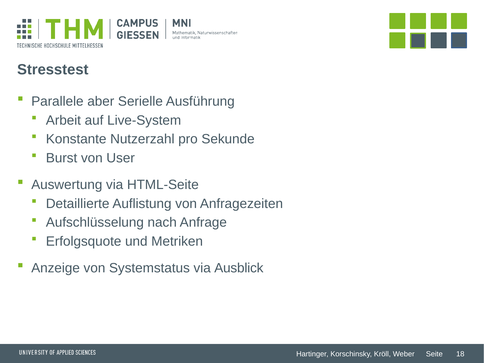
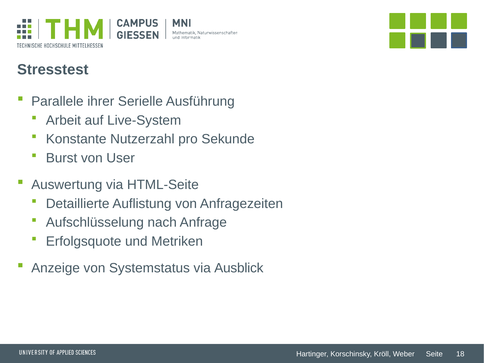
aber: aber -> ihrer (101, 101)
